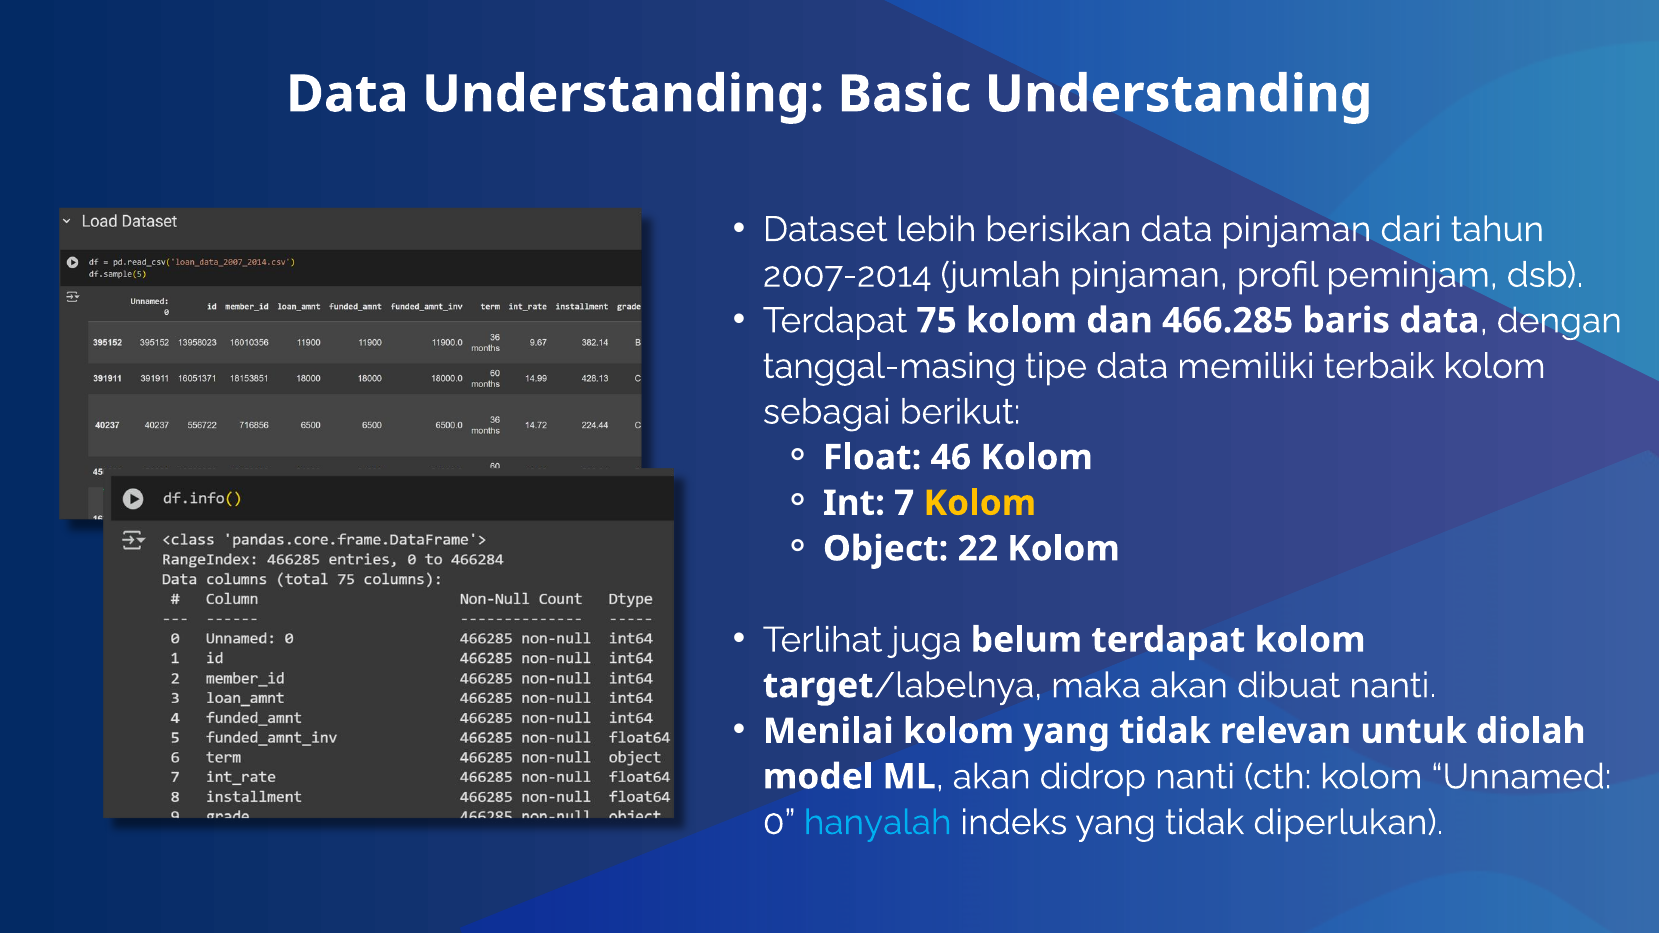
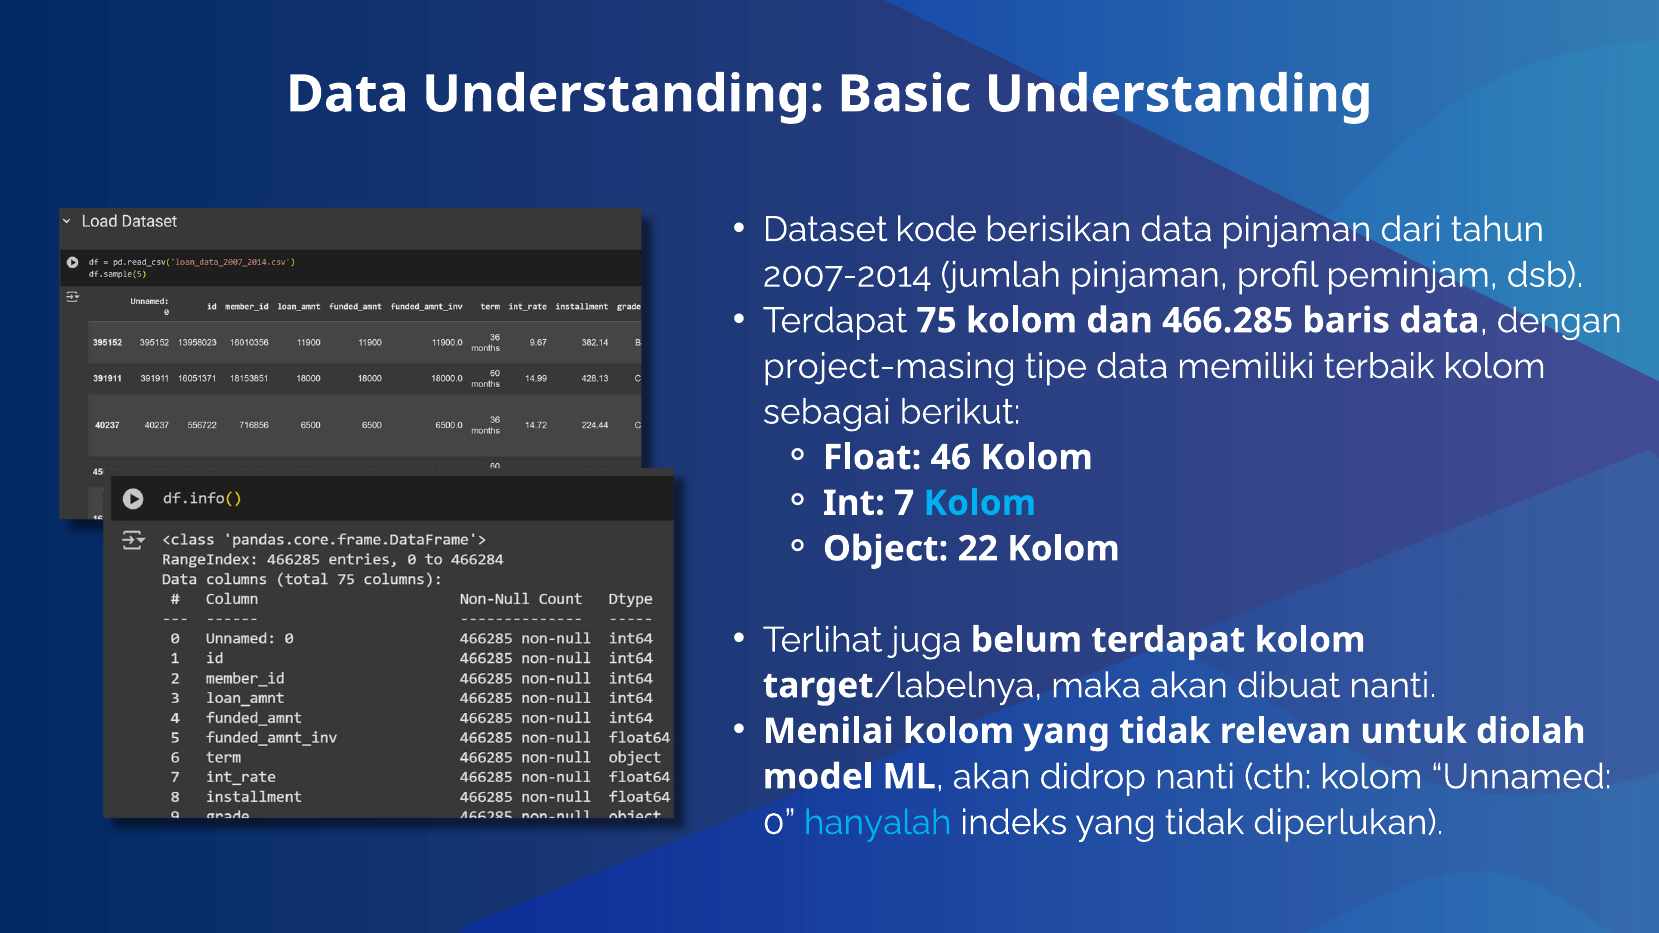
lebih: lebih -> kode (936, 230)
tanggal-masing: tanggal-masing -> project-masing (889, 366)
Kolom colour: yellow -> light blue (980, 503)
